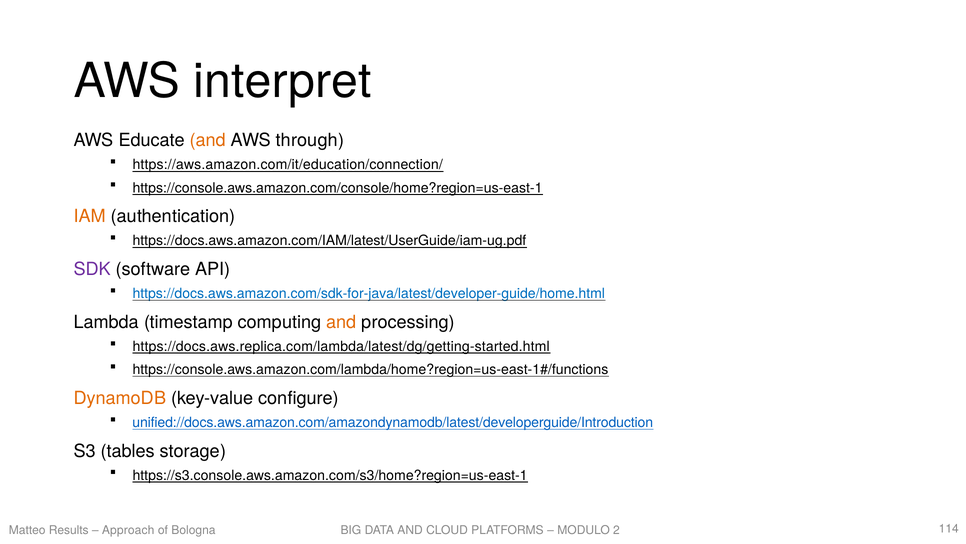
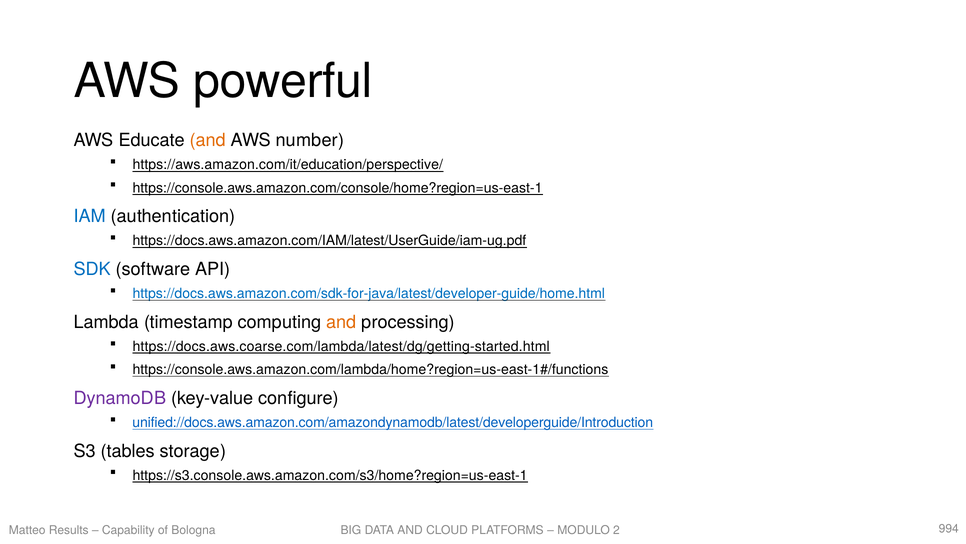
interpret: interpret -> powerful (283, 81)
through: through -> number (310, 140)
https://aws.amazon.com/it/education/connection/: https://aws.amazon.com/it/education/connection/ -> https://aws.amazon.com/it/education/perspective/ (288, 165)
IAM colour: orange -> blue (90, 216)
SDK colour: purple -> blue (92, 269)
https://docs.aws.replica.com/lambda/latest/dg/getting-started.html: https://docs.aws.replica.com/lambda/latest/dg/getting-started.html -> https://docs.aws.coarse.com/lambda/latest/dg/getting-started.html (341, 346)
DynamoDB colour: orange -> purple (120, 398)
Approach: Approach -> Capability (128, 530)
114: 114 -> 994 (949, 528)
